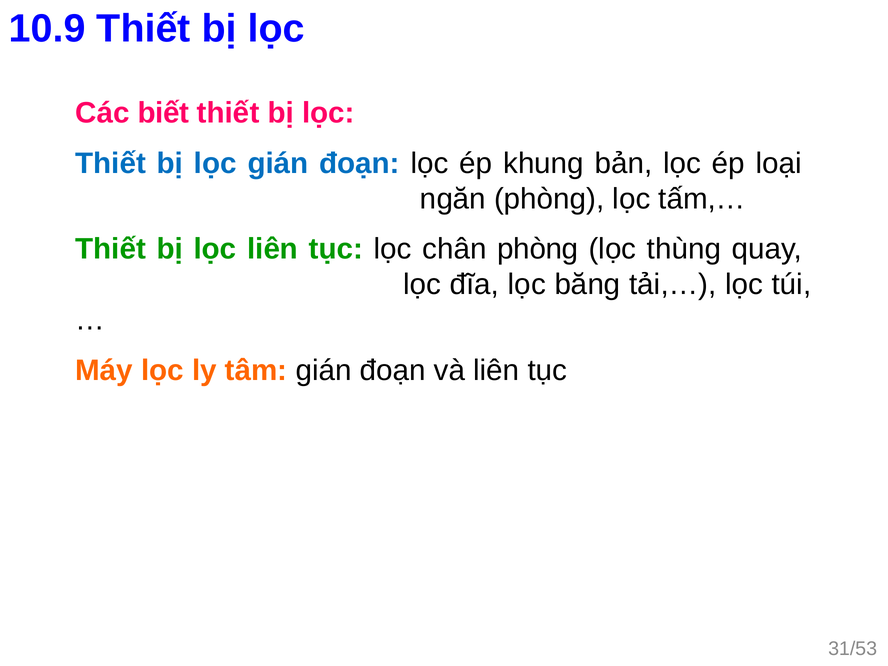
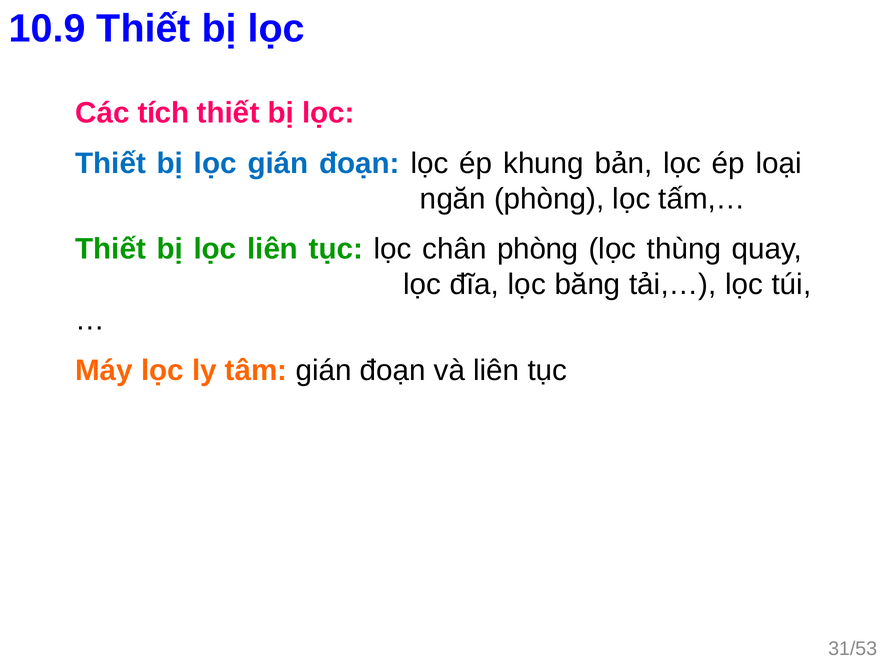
biết: biết -> tích (163, 113)
